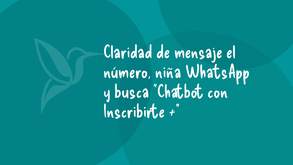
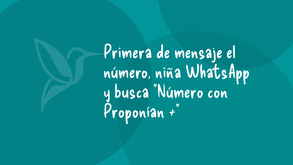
Claridad: Claridad -> Primera (128, 52)
busca Chatbot: Chatbot -> Número (178, 92)
Inscribirte: Inscribirte -> Proponían (134, 112)
